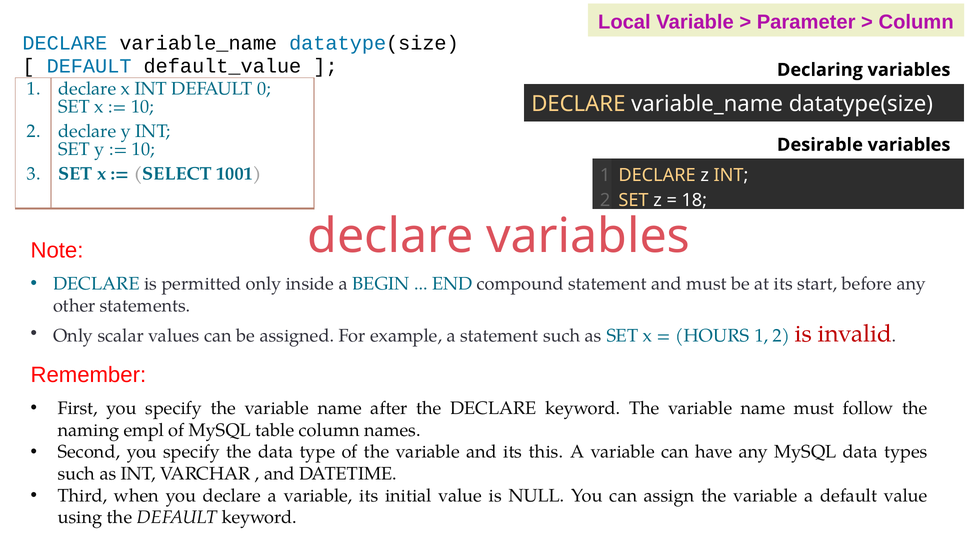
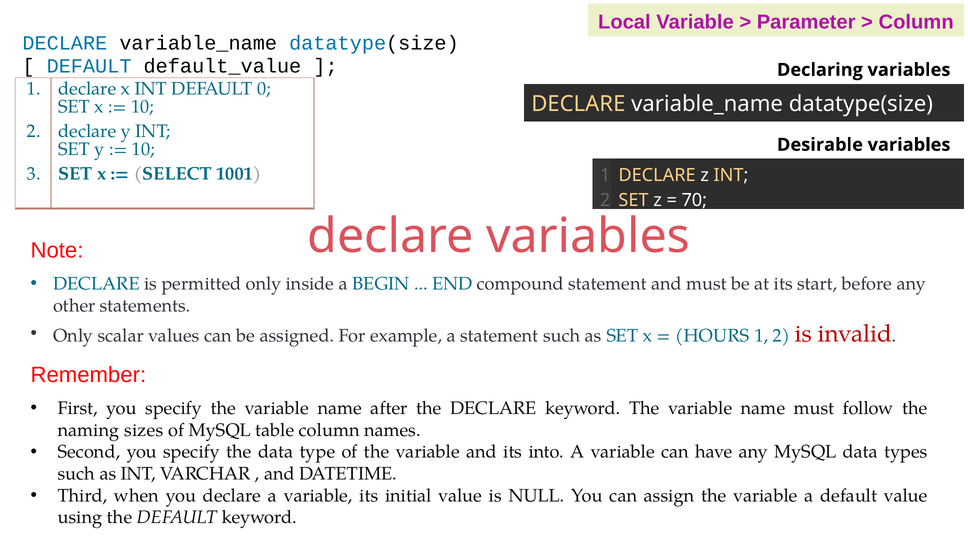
18: 18 -> 70 (694, 200)
empl: empl -> sizes (144, 431)
this: this -> into (546, 452)
